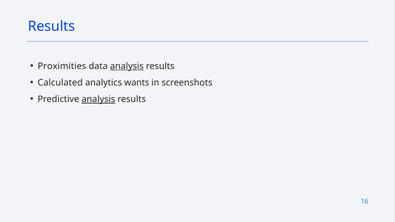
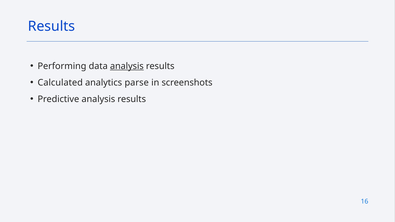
Proximities: Proximities -> Performing (62, 66)
wants: wants -> parse (137, 83)
analysis underline: present -> none (98, 99)
